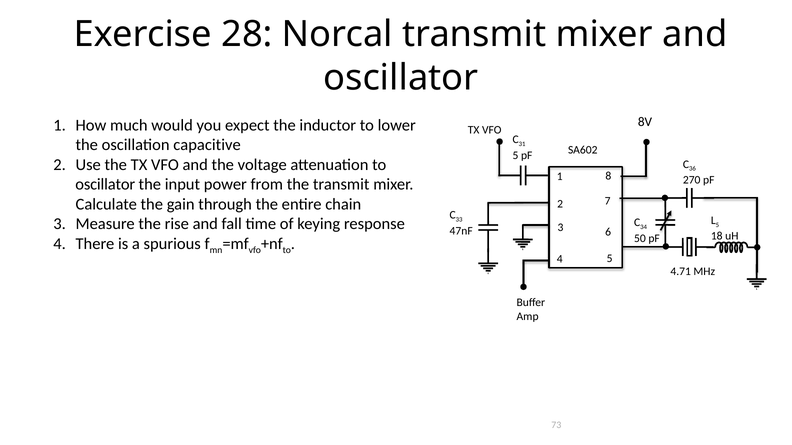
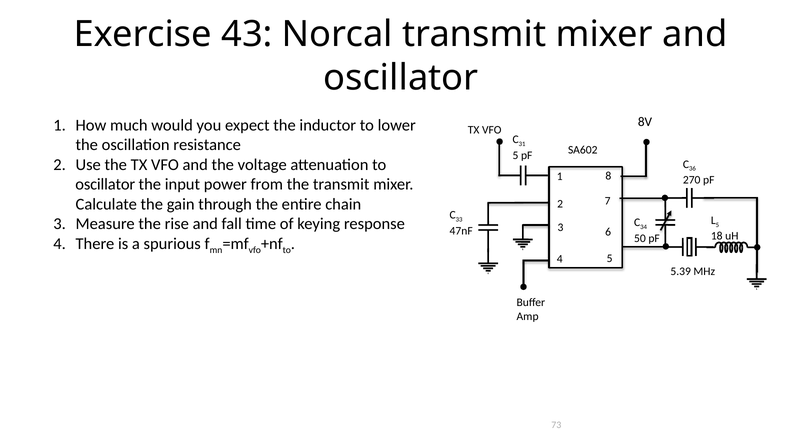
28: 28 -> 43 (247, 34)
capacitive: capacitive -> resistance (207, 145)
4.71: 4.71 -> 5.39 (681, 272)
